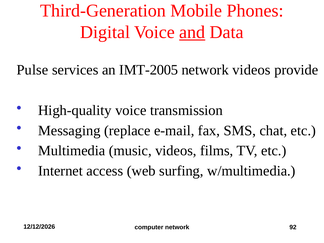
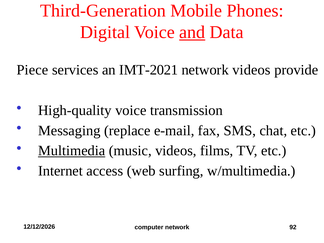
Pulse: Pulse -> Piece (32, 70)
IMT-2005: IMT-2005 -> IMT-2021 (149, 70)
Multimedia underline: none -> present (72, 151)
